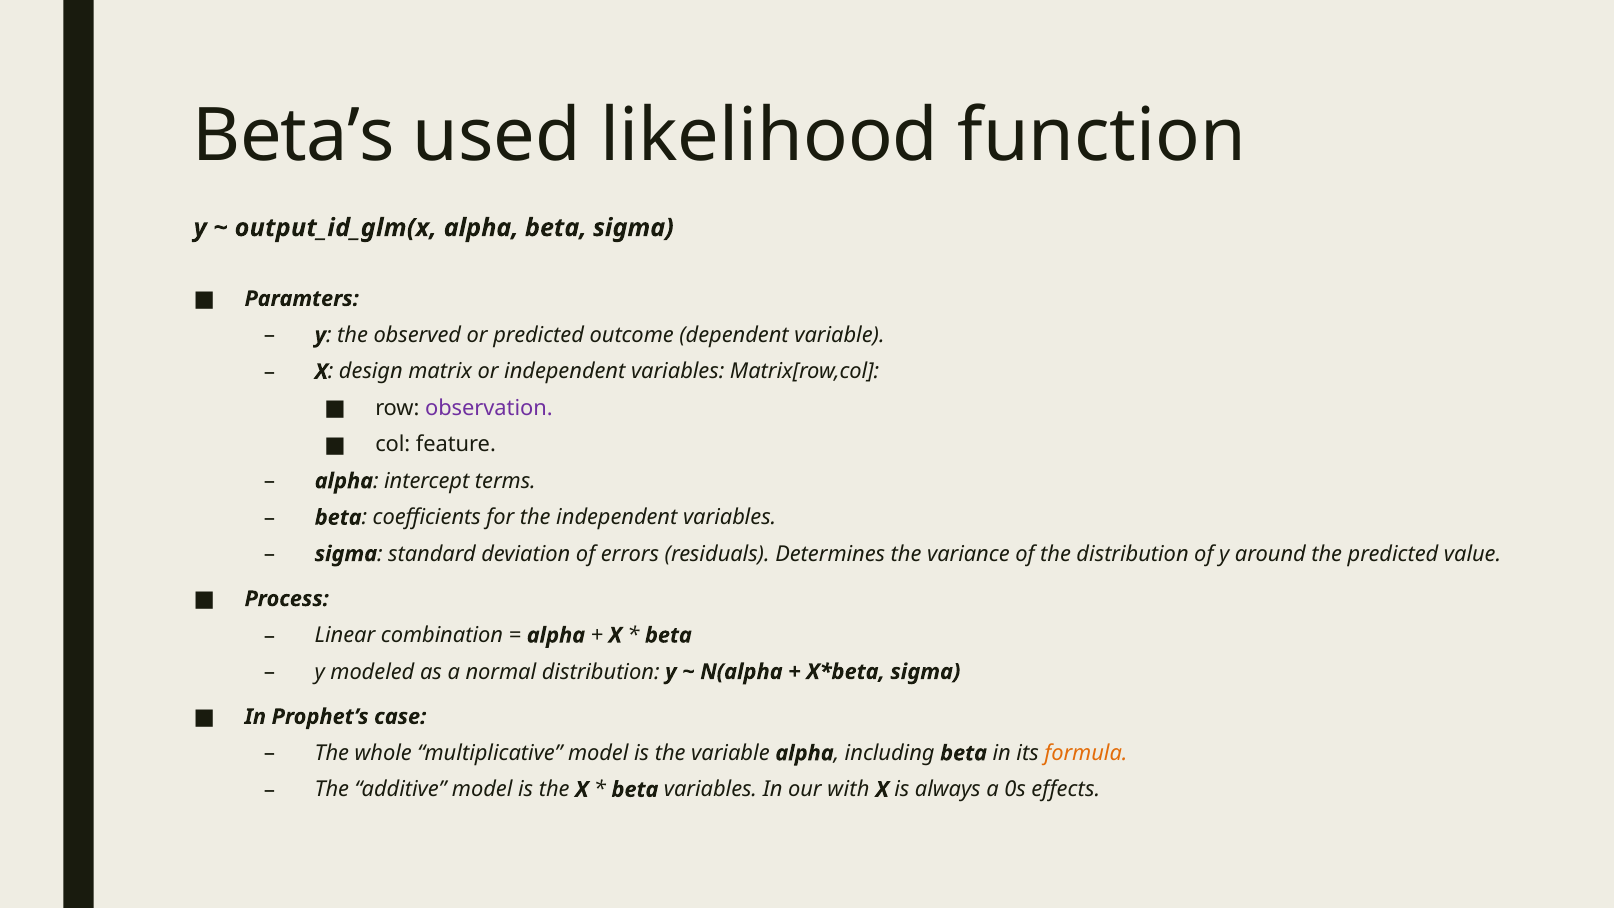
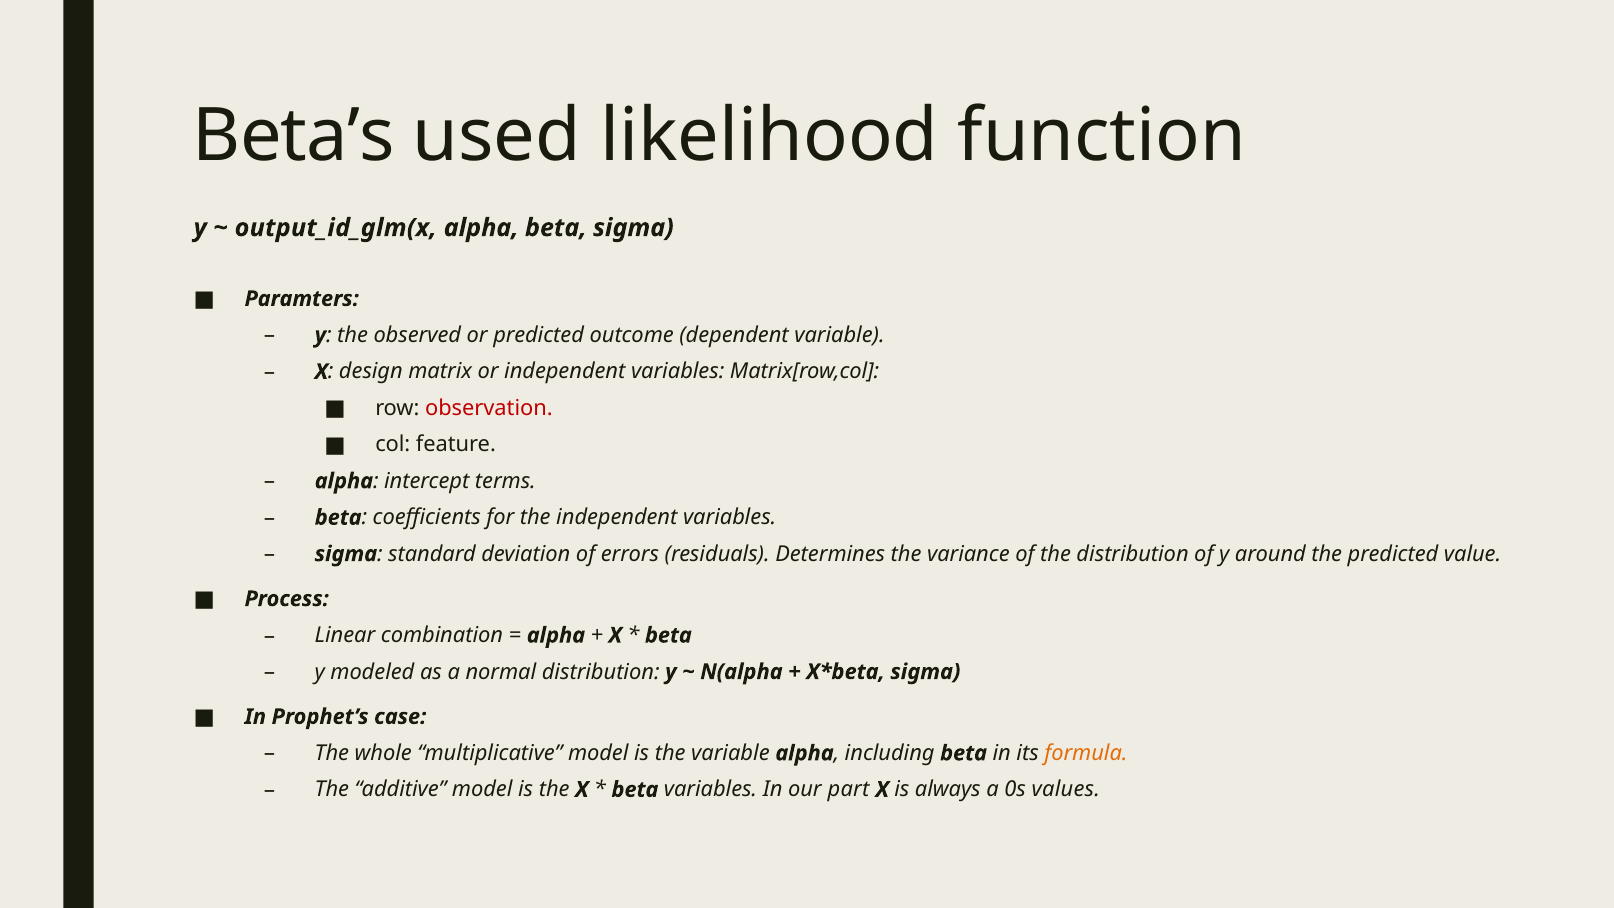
observation colour: purple -> red (489, 408)
with: with -> part (849, 790)
effects: effects -> values (1066, 790)
